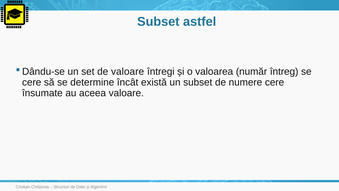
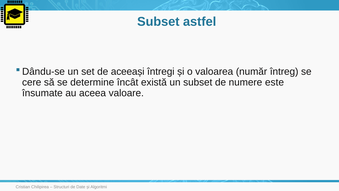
de valoare: valoare -> aceeași (128, 71)
numere cere: cere -> este (274, 82)
